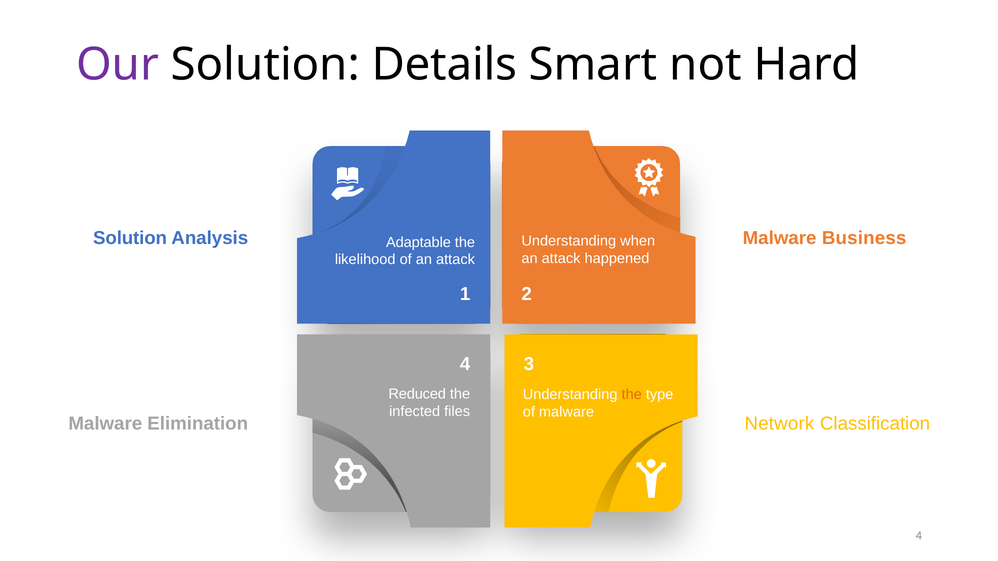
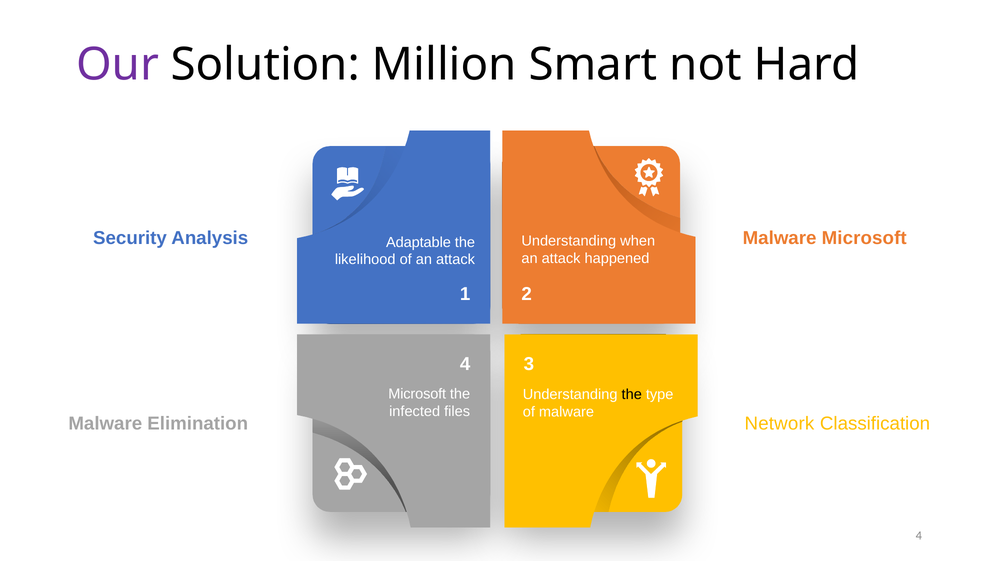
Details: Details -> Million (444, 65)
Solution: Solution -> Security (130, 238)
Malware Business: Business -> Microsoft (864, 238)
Reduced: Reduced -> Microsoft (417, 394)
the colour: orange -> black (632, 395)
